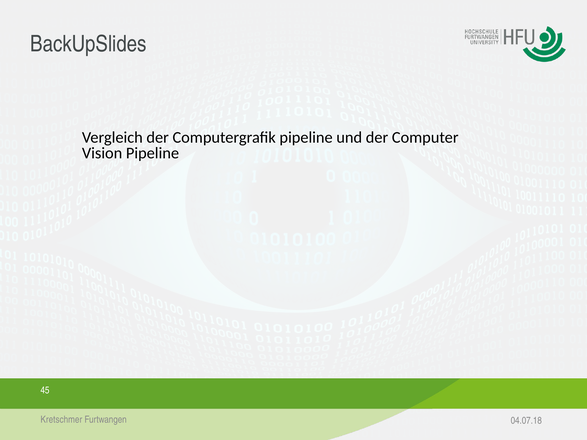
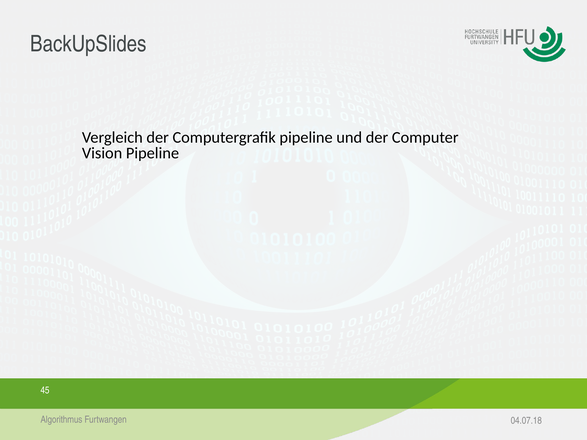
Kretschmer: Kretschmer -> Algorithmus (61, 420)
